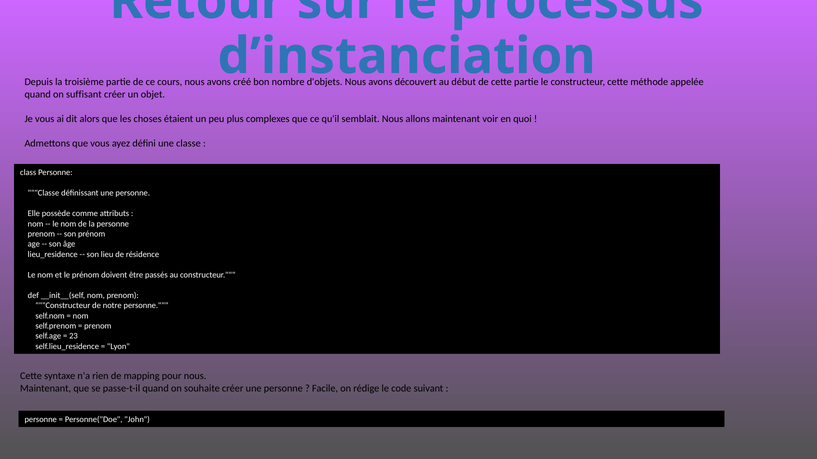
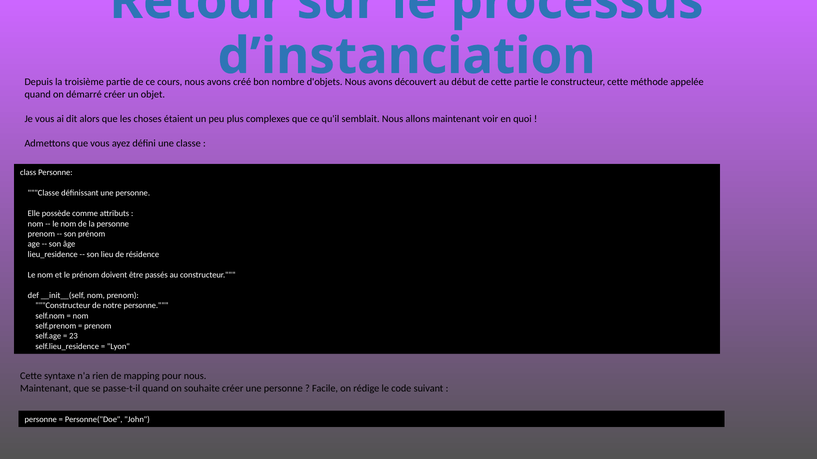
suffisant: suffisant -> démarré (84, 94)
